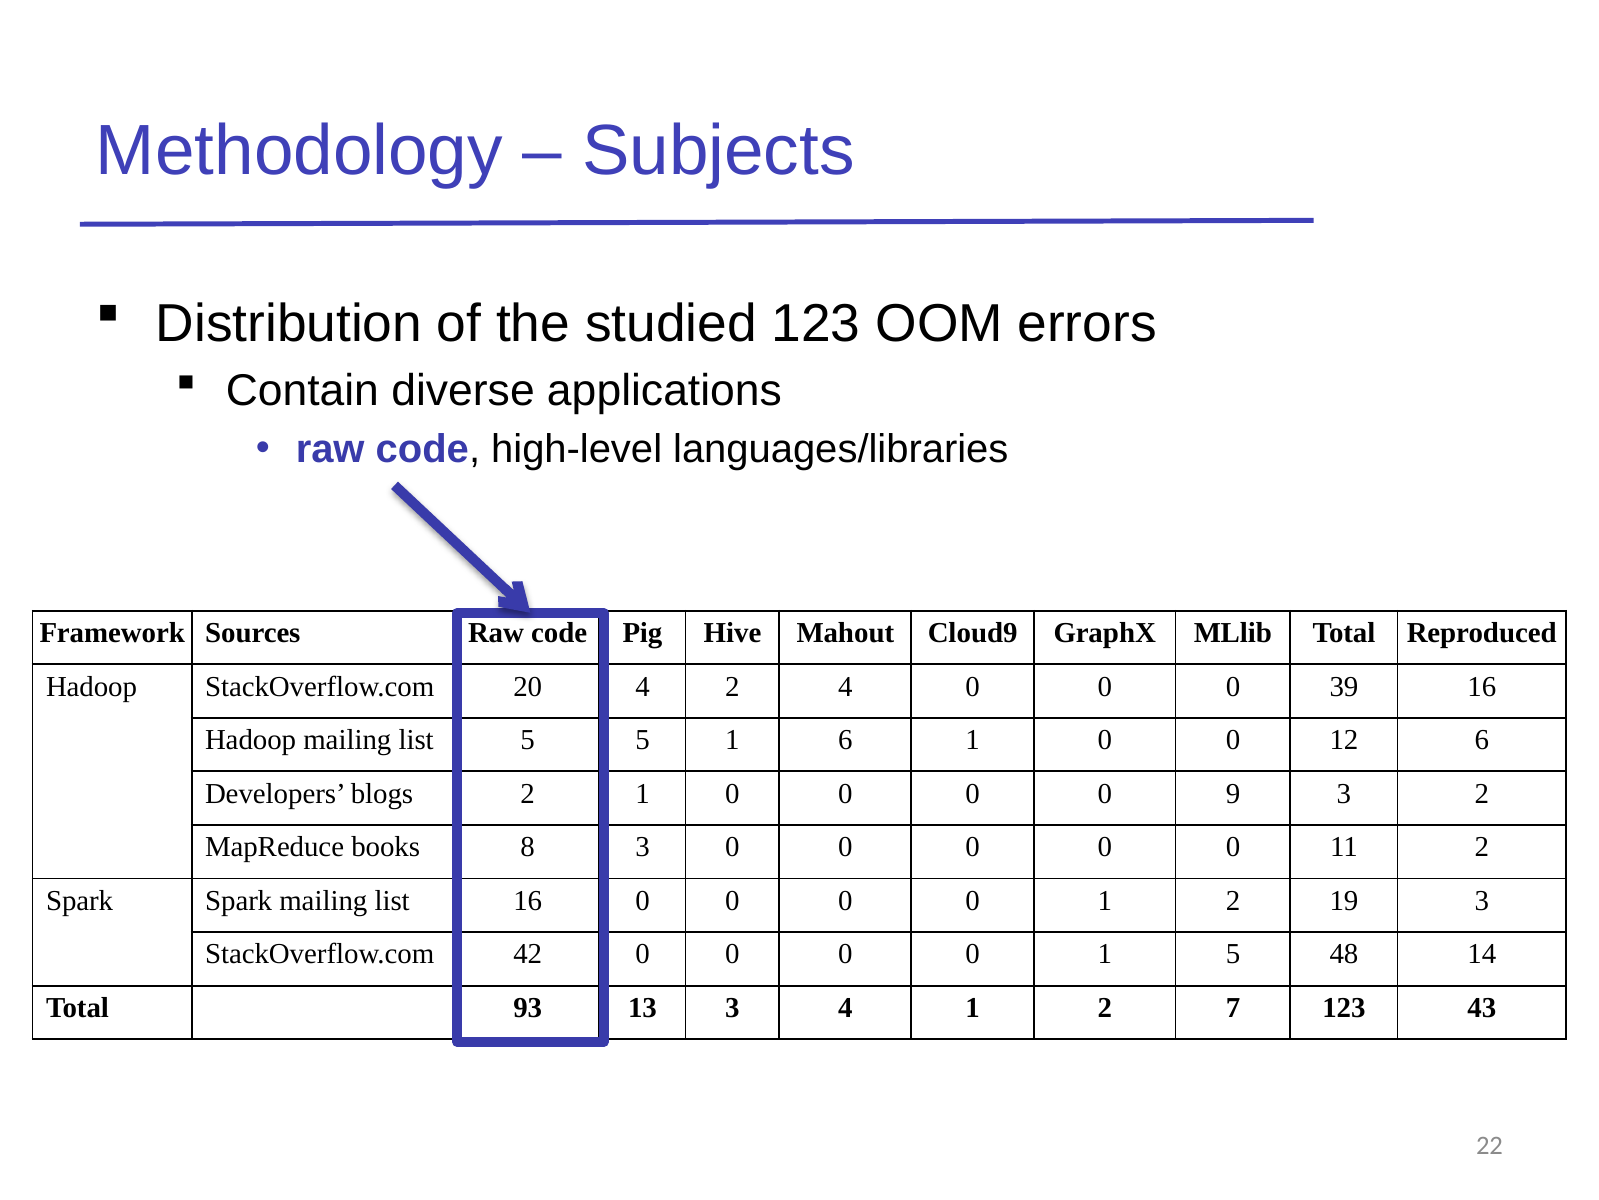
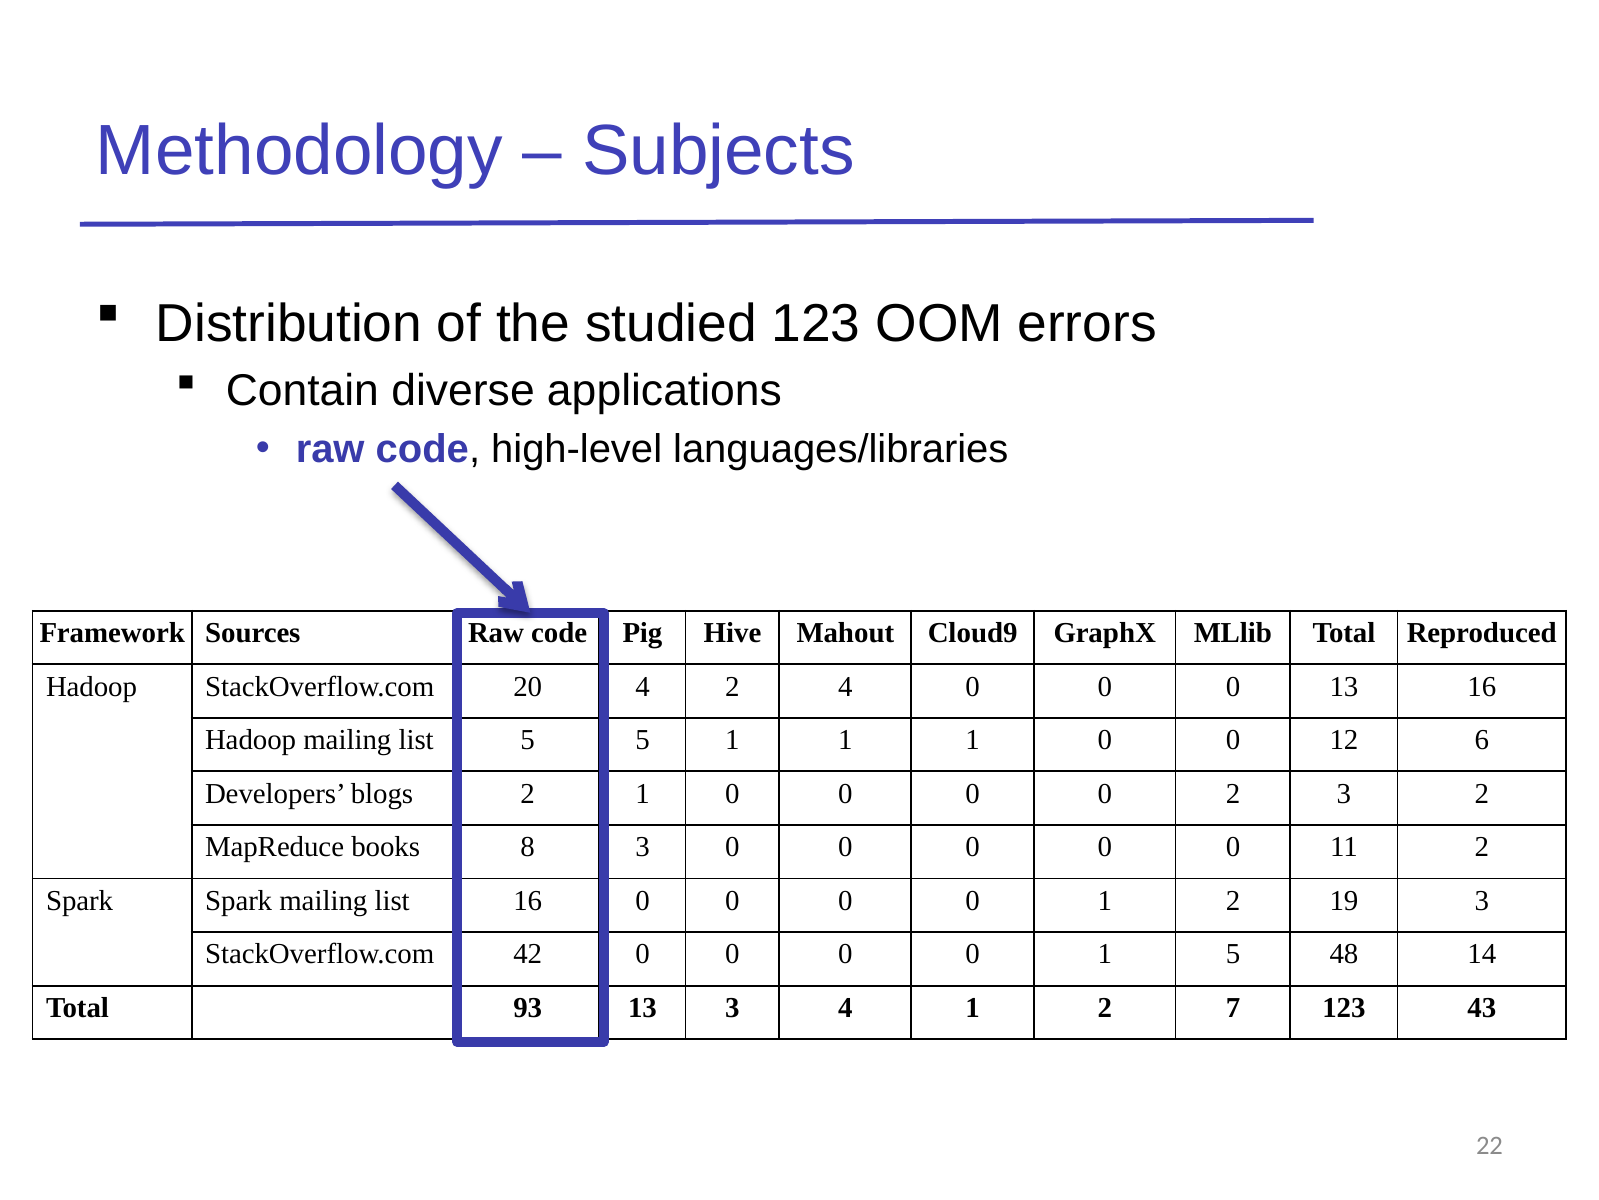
0 39: 39 -> 13 (1344, 686)
5 1 6: 6 -> 1 (845, 740)
0 9: 9 -> 2 (1233, 793)
